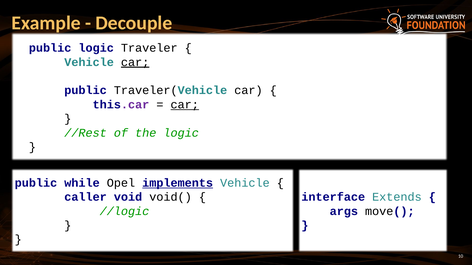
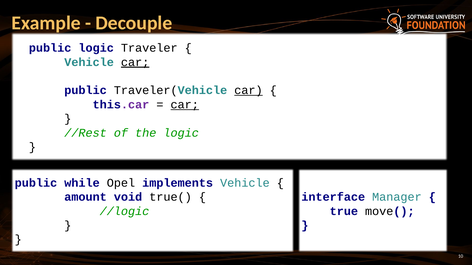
car underline: none -> present (248, 91)
implements underline: present -> none (178, 183)
caller: caller -> amount (86, 197)
void(: void( -> true( (171, 197)
Extends: Extends -> Manager (397, 197)
args: args -> true (344, 212)
